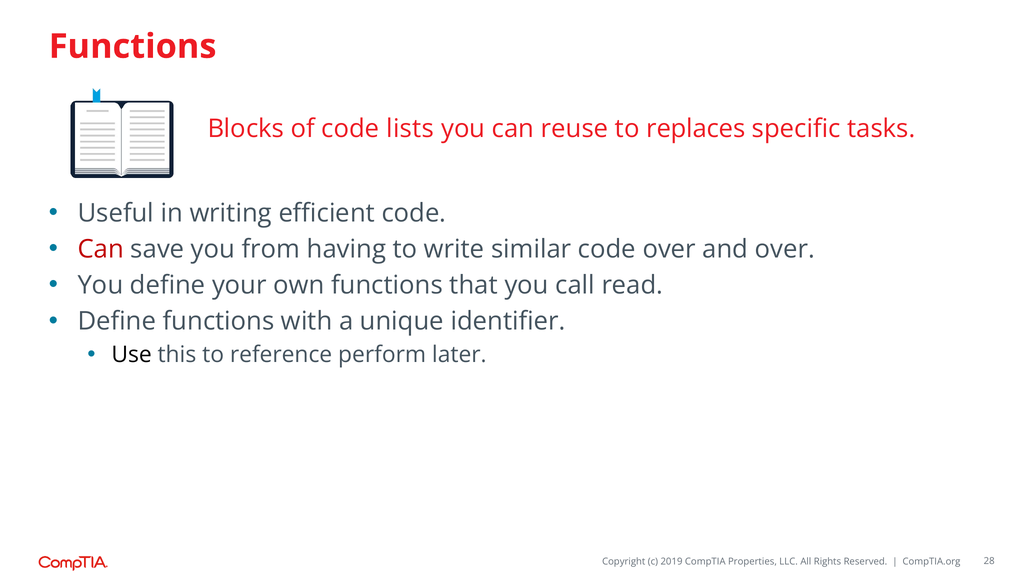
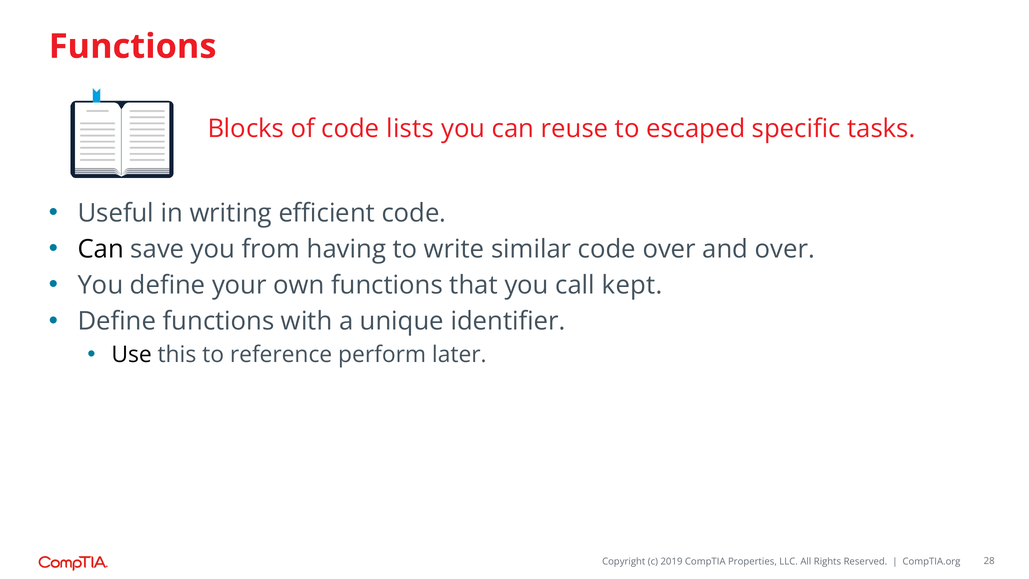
replaces: replaces -> escaped (696, 129)
Can colour: red -> black (101, 249)
read: read -> kept (632, 285)
